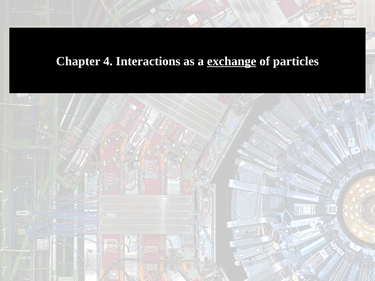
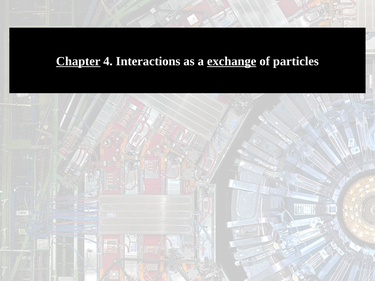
Chapter underline: none -> present (78, 61)
